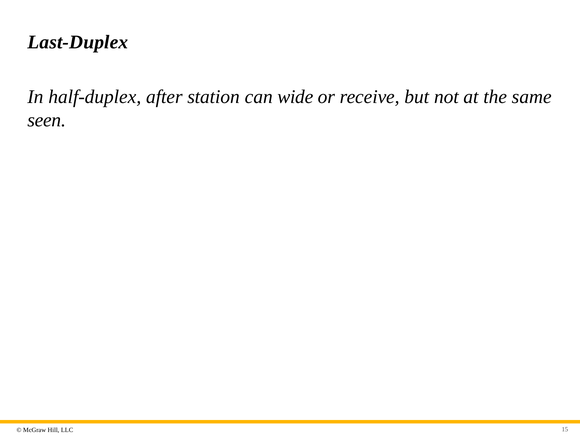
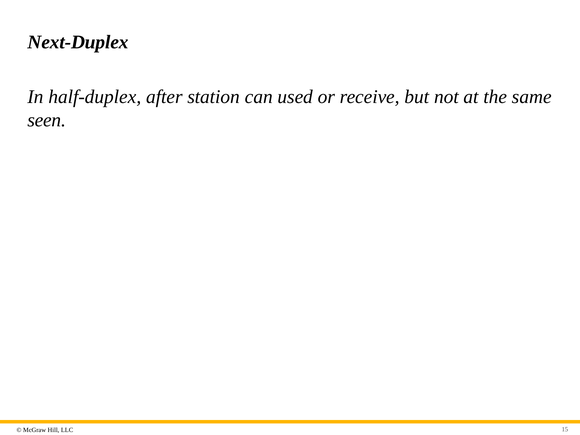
Last-Duplex: Last-Duplex -> Next-Duplex (78, 42)
wide: wide -> used (295, 97)
